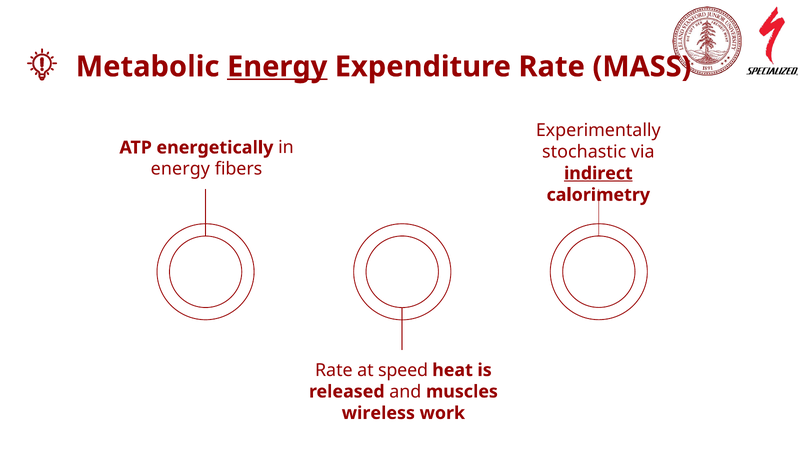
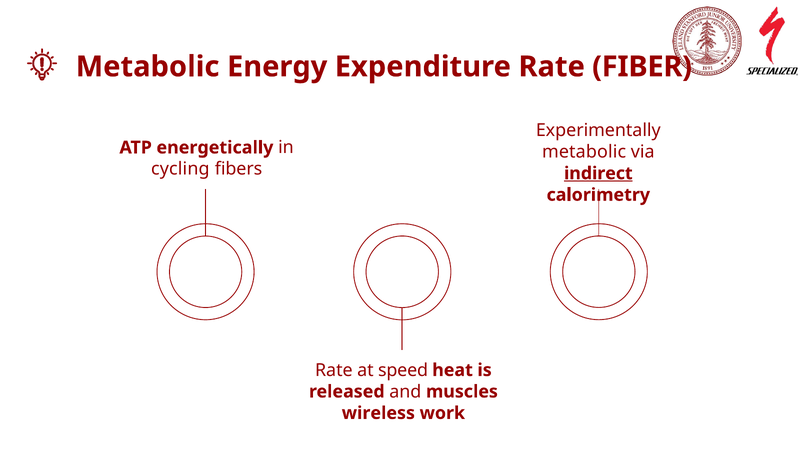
Energy underline: present -> none (277, 67)
MASS: MASS -> FIBER (642, 67)
stochastic: stochastic -> metabolic (584, 152)
energy: energy -> cycling (180, 169)
